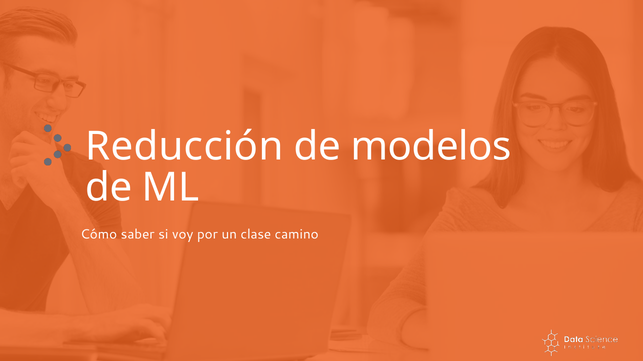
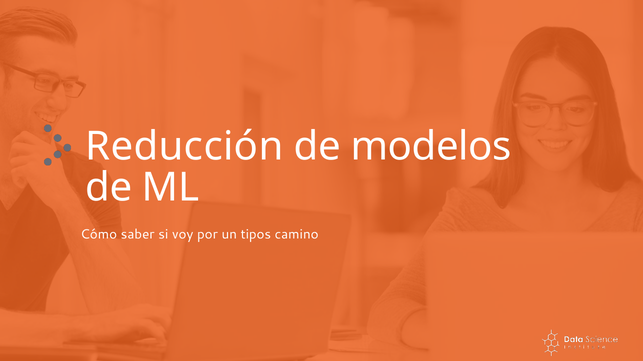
clase: clase -> tipos (256, 235)
